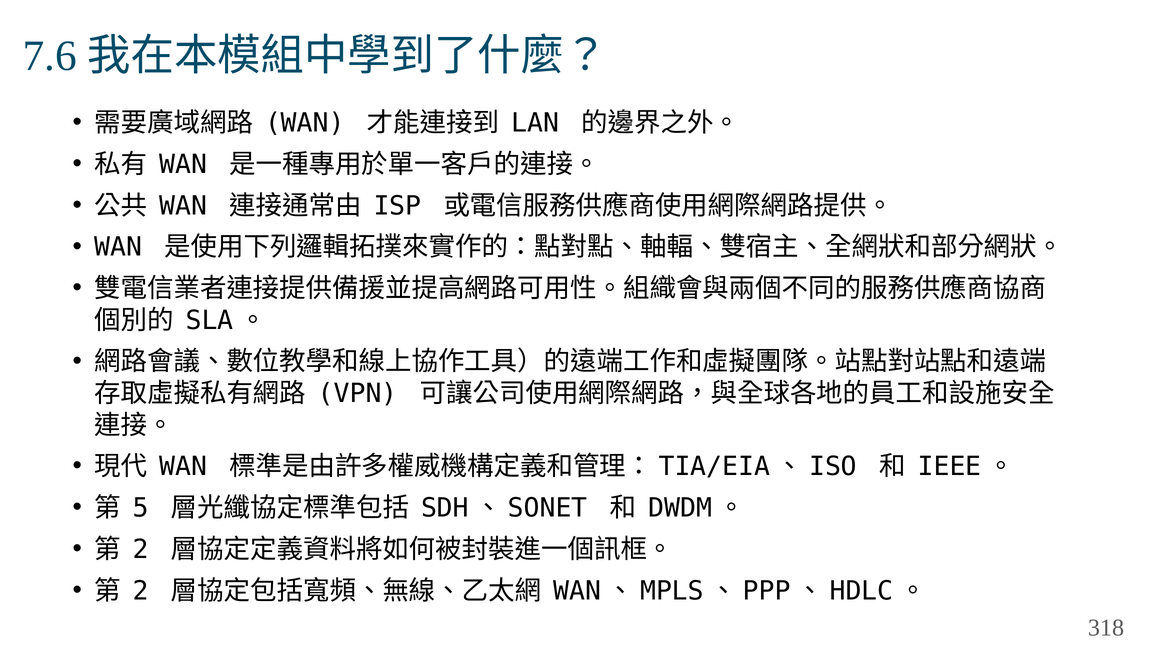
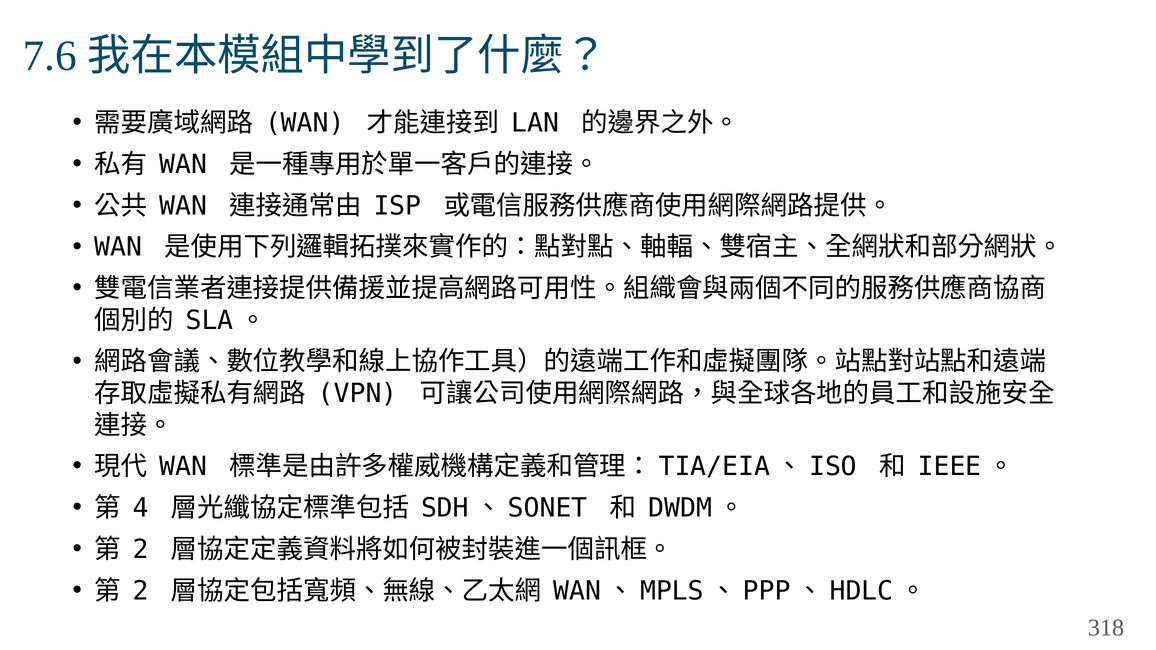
5: 5 -> 4 (141, 508)
